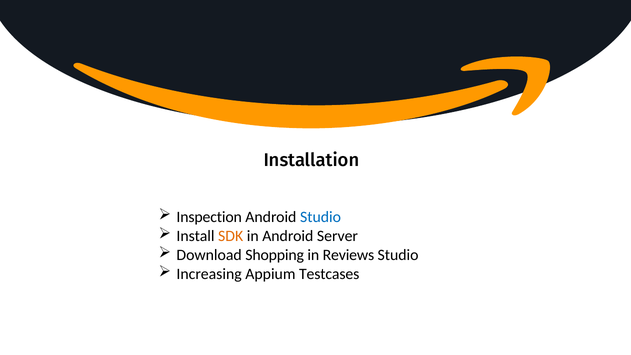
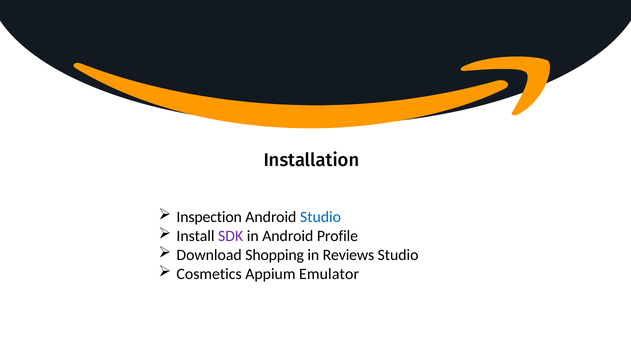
SDK colour: orange -> purple (231, 236)
Server: Server -> Profile (338, 236)
Increasing: Increasing -> Cosmetics (209, 274)
Testcases: Testcases -> Emulator (329, 274)
